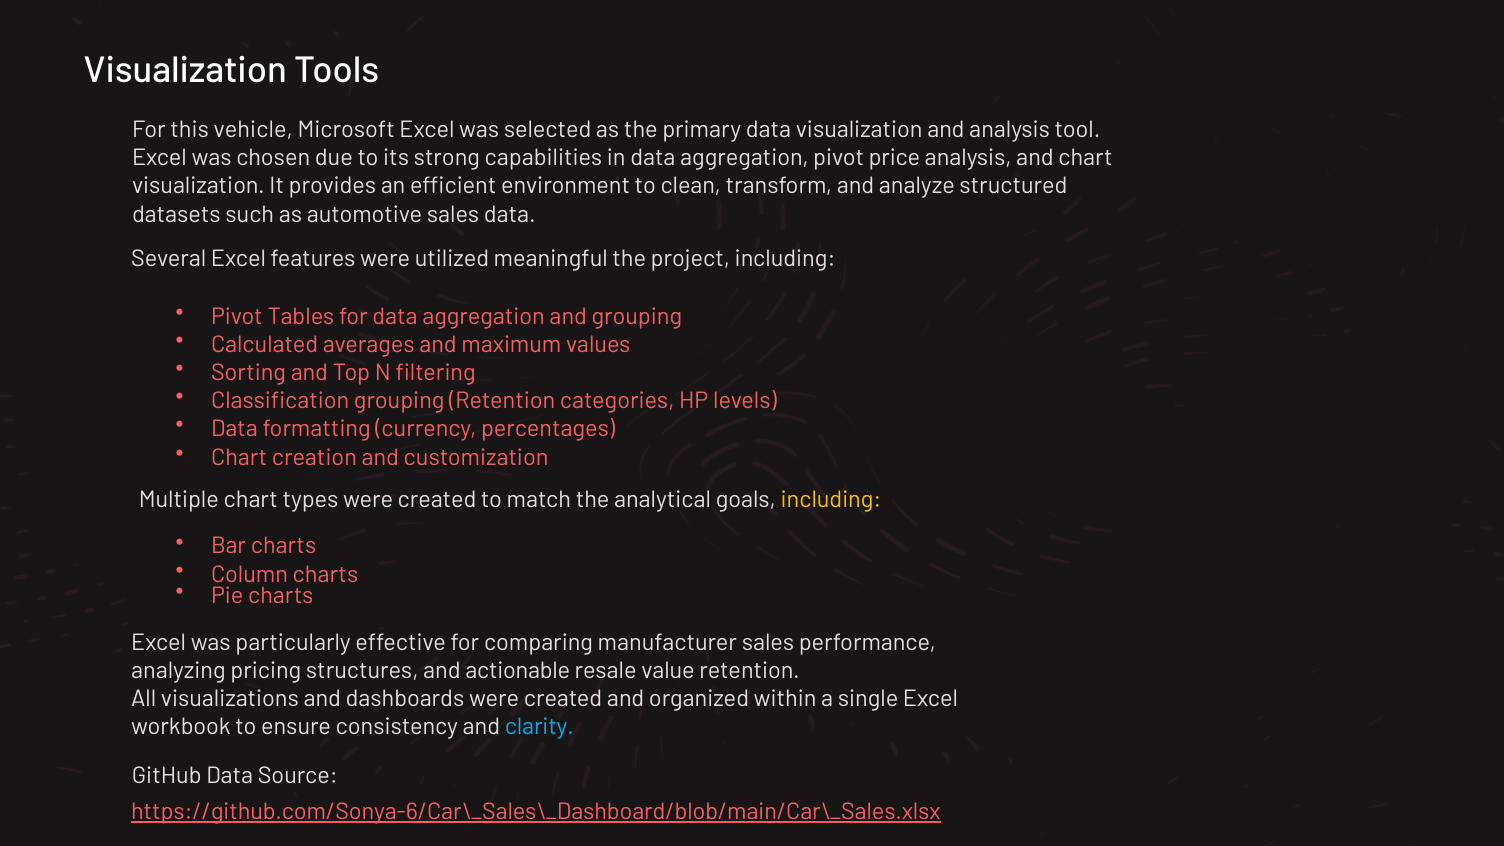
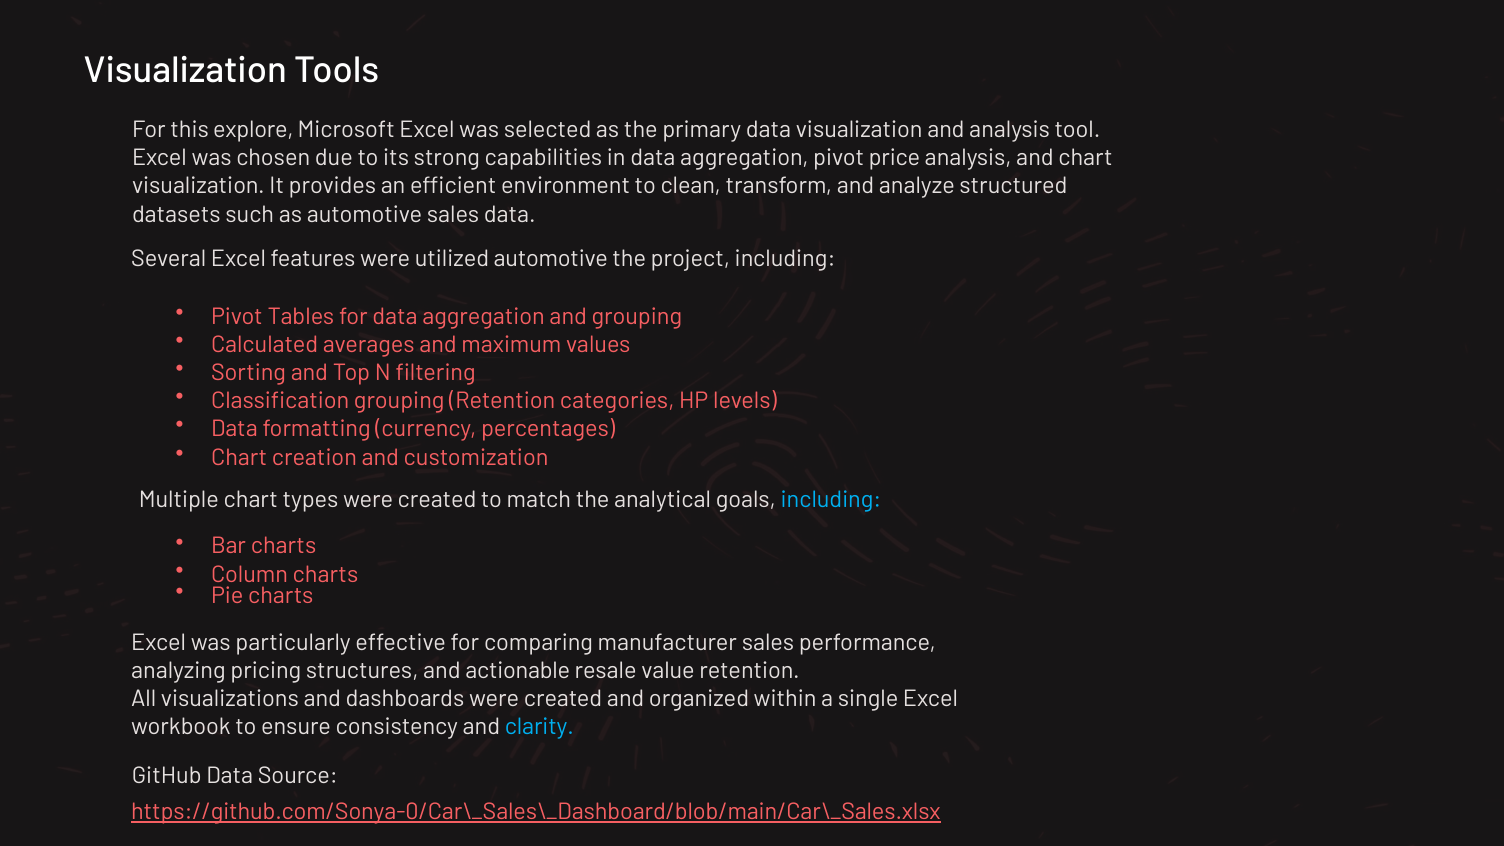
vehicle: vehicle -> explore (253, 130)
utilized meaningful: meaningful -> automotive (551, 259)
including colour: yellow -> light blue (831, 500)
https://github.com/Sonya-6/Car\_Sales\_Dashboard/blob/main/Car\_Sales.xlsx: https://github.com/Sonya-6/Car\_Sales\_Dashboard/blob/main/Car\_Sales.xlsx -> https://github.com/Sonya-0/Car\_Sales\_Dashboard/blob/main/Car\_Sales.xlsx (536, 812)
